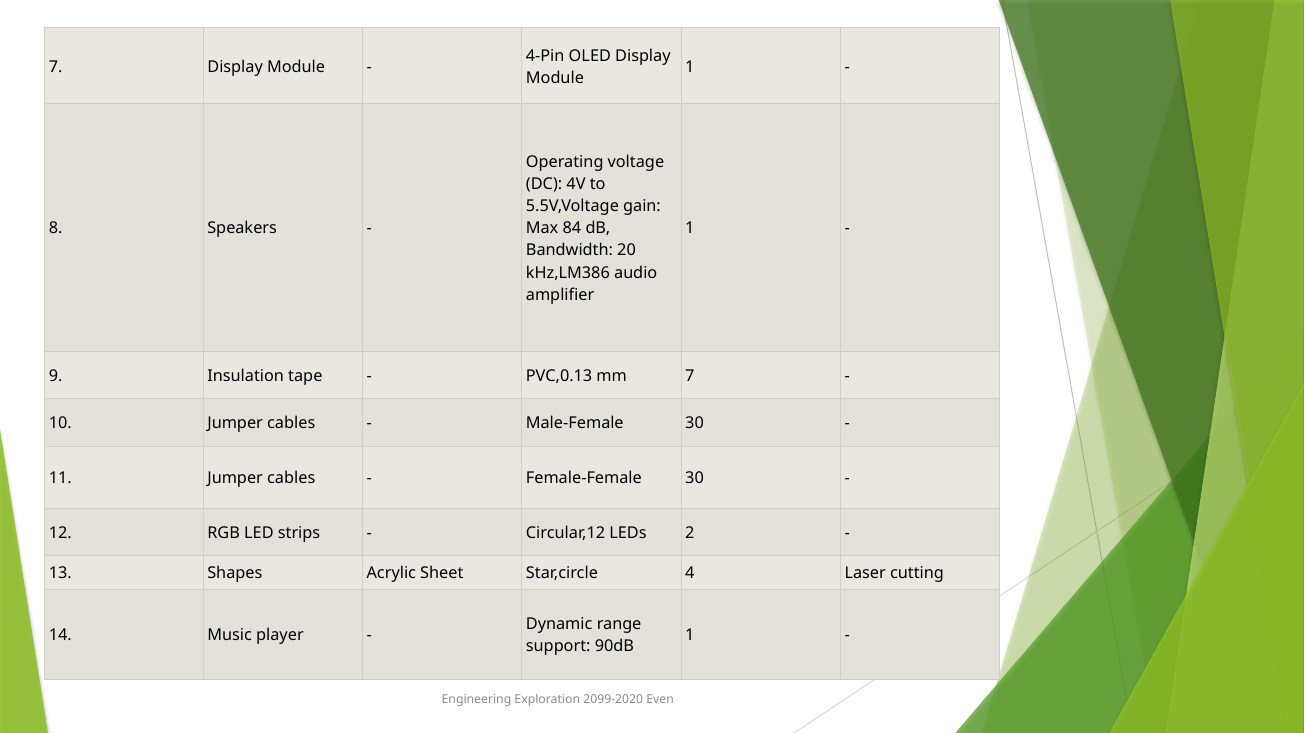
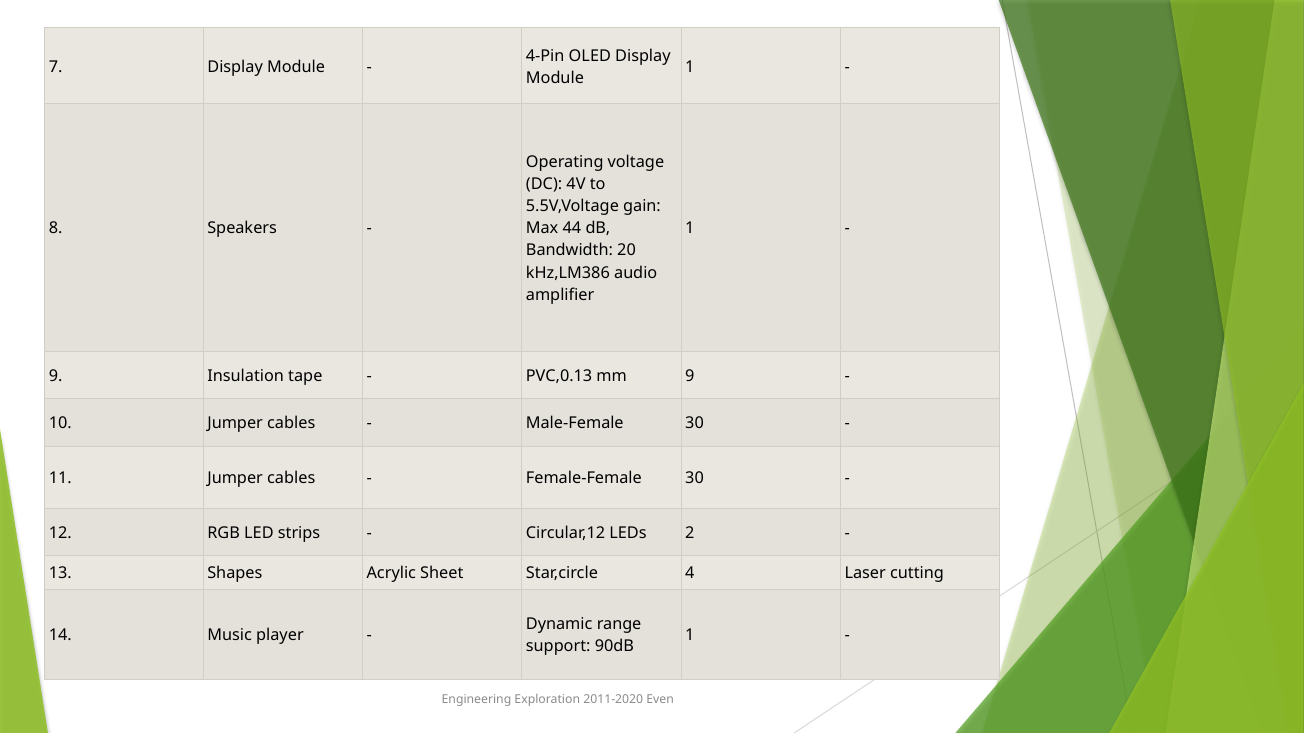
84: 84 -> 44 (572, 229)
mm 7: 7 -> 9 (690, 376)
2099-2020: 2099-2020 -> 2011-2020 (613, 700)
